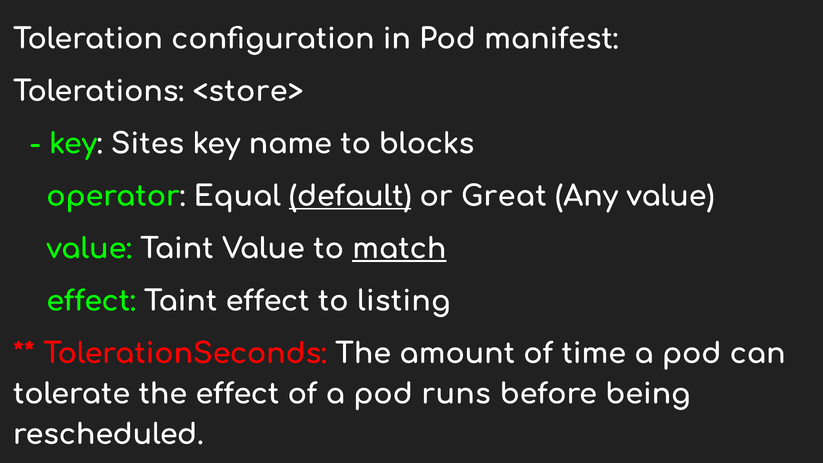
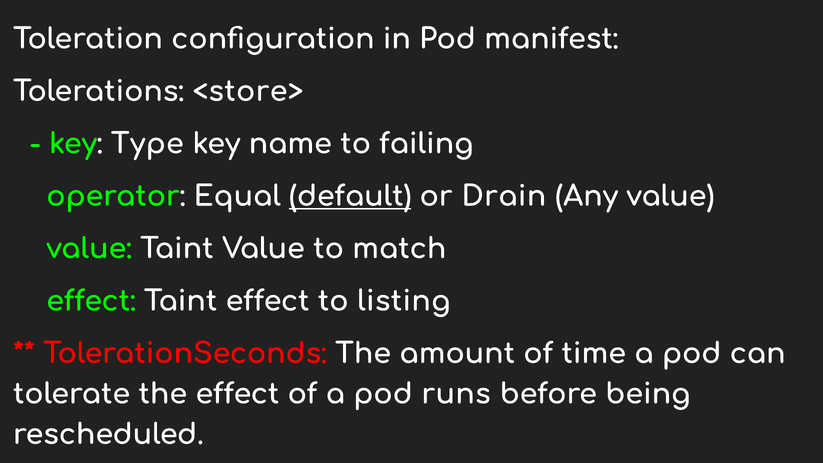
Sites: Sites -> Type (147, 144)
blocks: blocks -> failing (426, 144)
Great: Great -> Drain (504, 196)
match underline: present -> none (399, 249)
